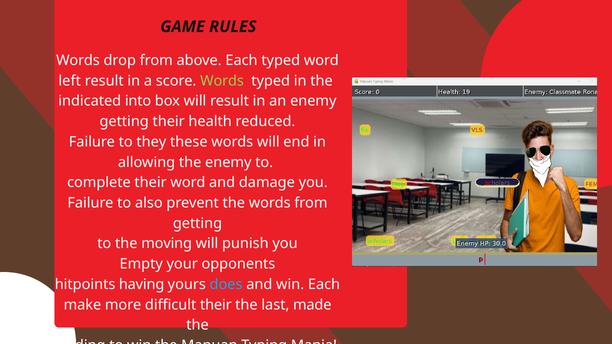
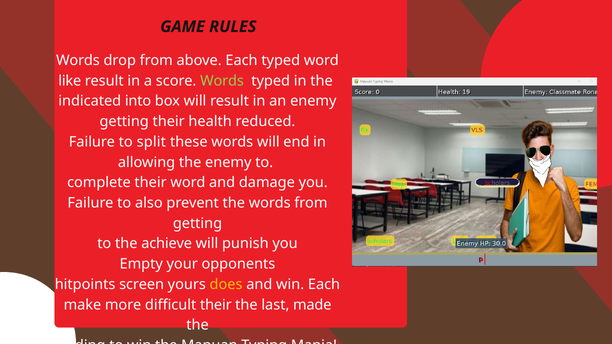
left: left -> like (70, 81)
they: they -> split (151, 142)
moving: moving -> achieve (167, 244)
having: having -> screen (142, 285)
does colour: light blue -> yellow (226, 285)
